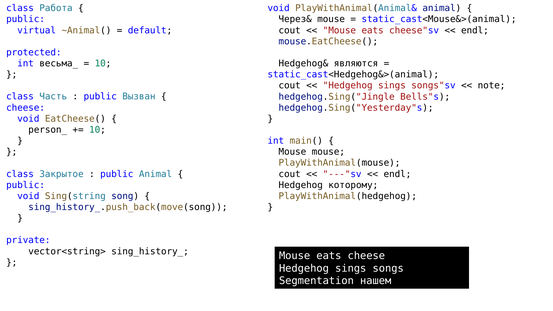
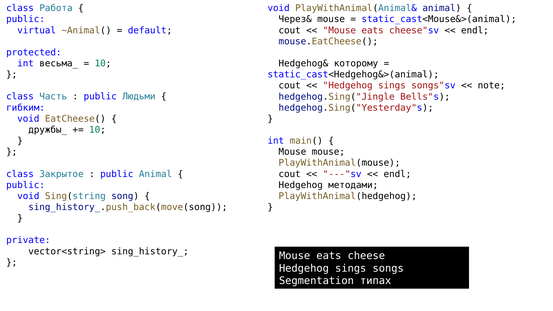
являются: являются -> которому (356, 63)
Вызван: Вызван -> Людьми (139, 97)
cheese: cheese -> гибким (26, 108)
person_: person_ -> дружбы_ (48, 130)
которому: которому -> методами (353, 185)
нашем: нашем -> типах (376, 281)
